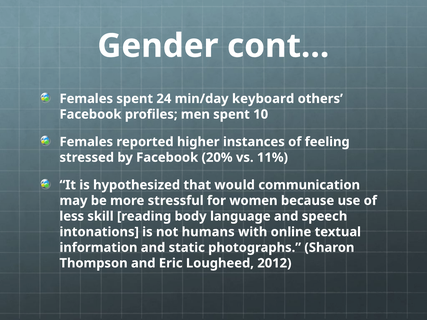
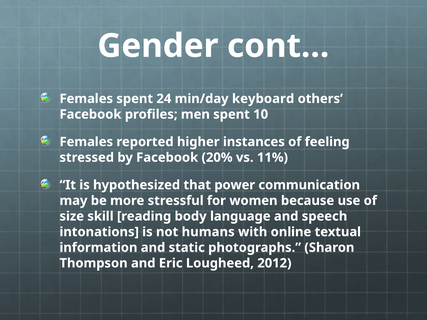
would: would -> power (235, 185)
less: less -> size (72, 216)
